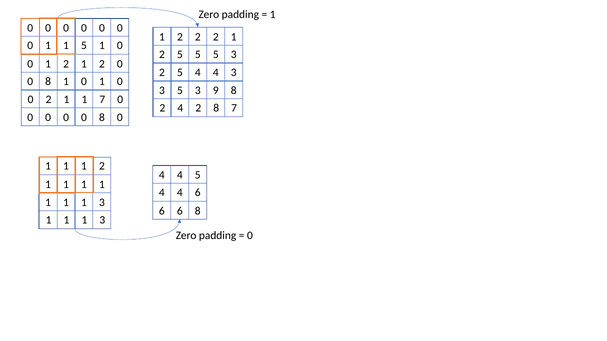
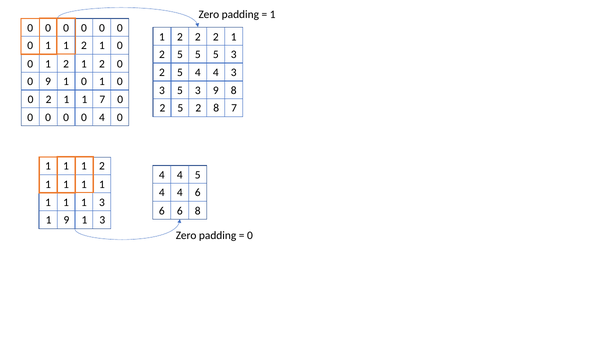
0 1 1 5: 5 -> 2 (84, 46)
8: 8 -> 9 (48, 82)
4: 4 -> 5 (180, 108)
0 0 8: 8 -> 4 (102, 118)
1: 1 -> 9 (66, 220)
